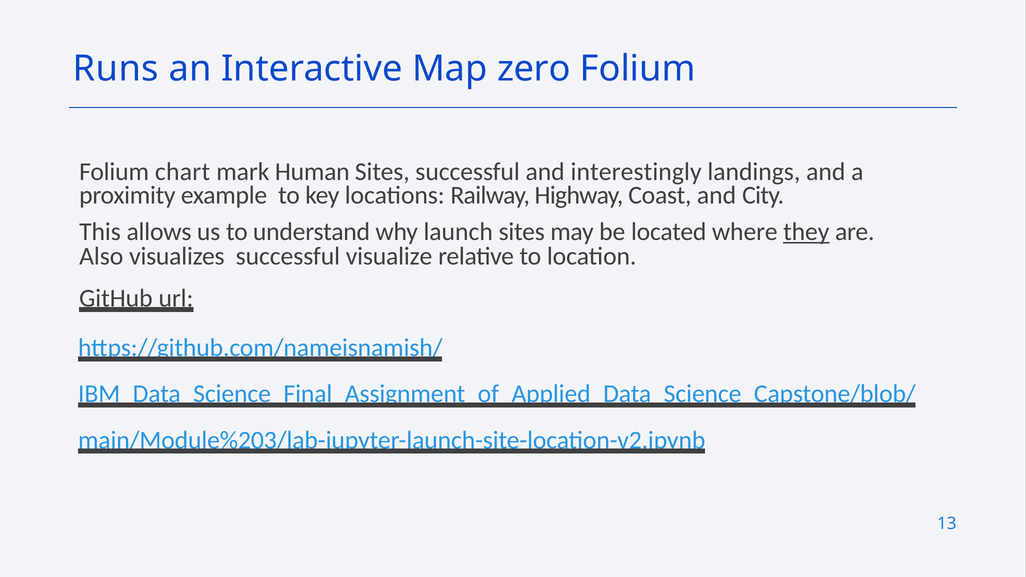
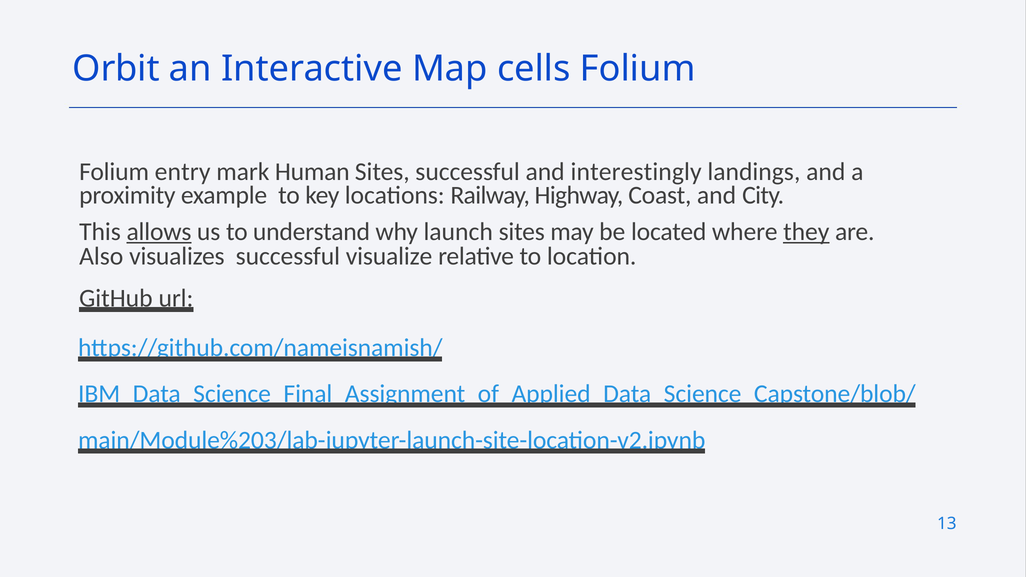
Runs: Runs -> Orbit (116, 69)
zero: zero -> cells (534, 69)
chart: chart -> entry (183, 172)
allows underline: none -> present (159, 232)
